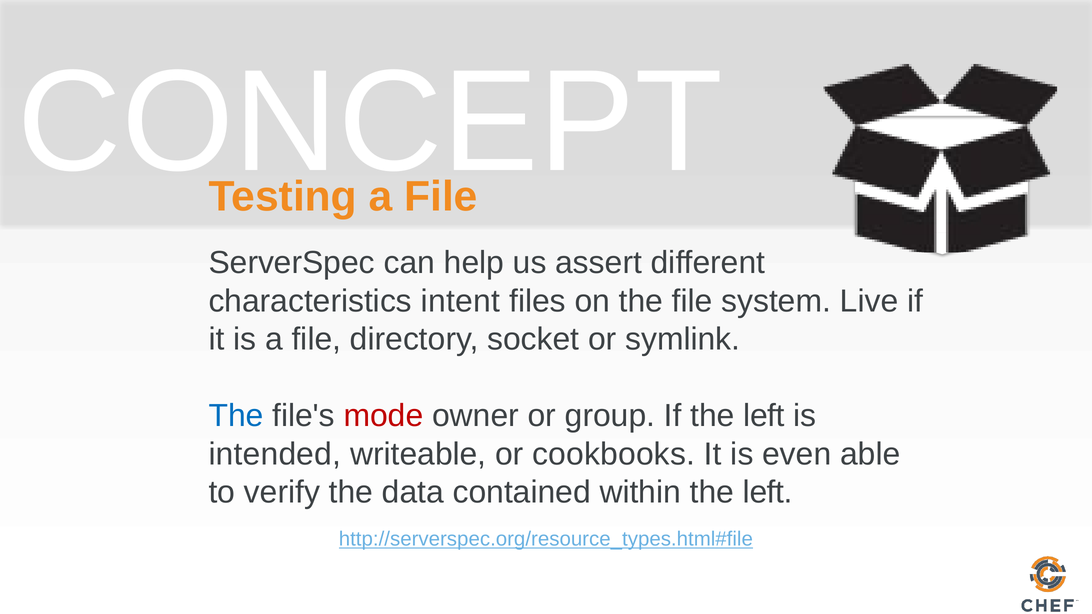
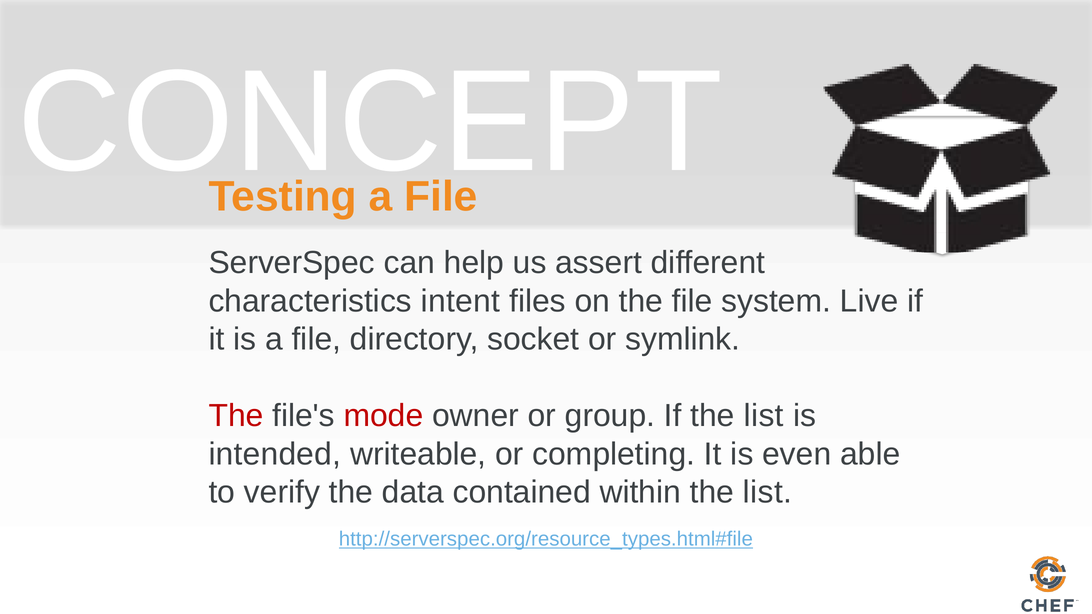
The colour: blue -> red (236, 416)
If the left: left -> list (764, 416)
cookbooks: cookbooks -> completing (614, 454)
within the left: left -> list (767, 493)
